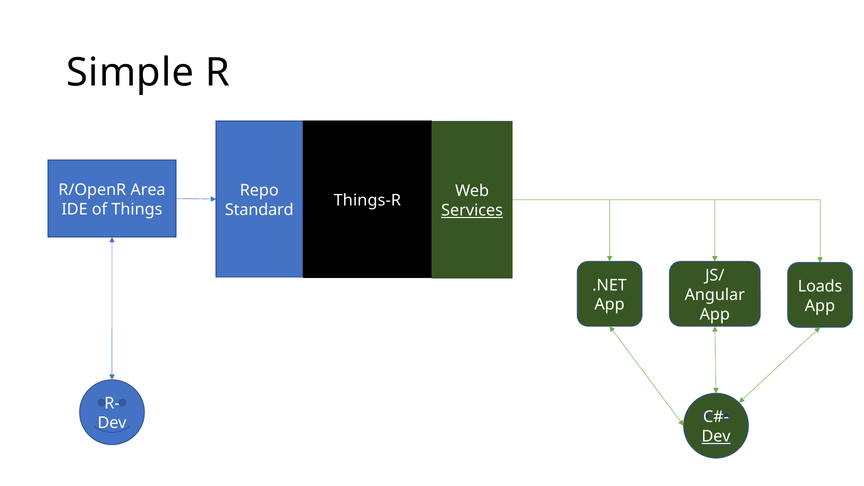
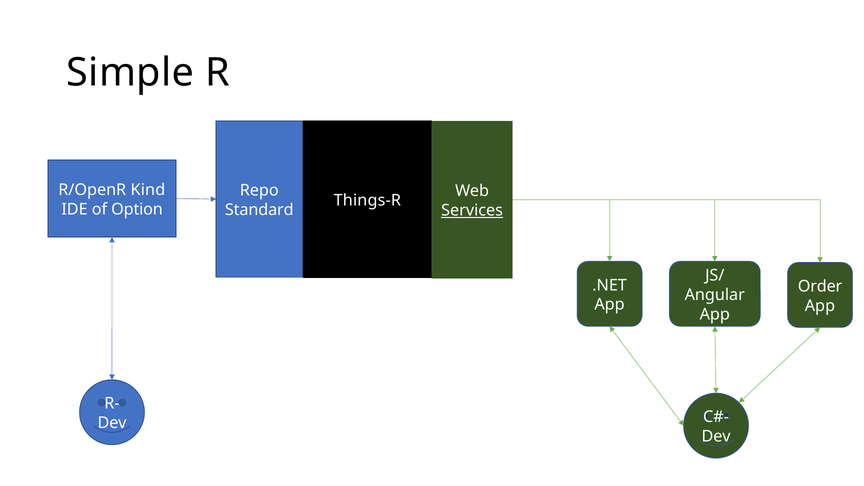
Area: Area -> Kind (148, 190)
Things: Things -> Option (137, 209)
Loads: Loads -> Order (820, 286)
Dev underline: present -> none (716, 436)
